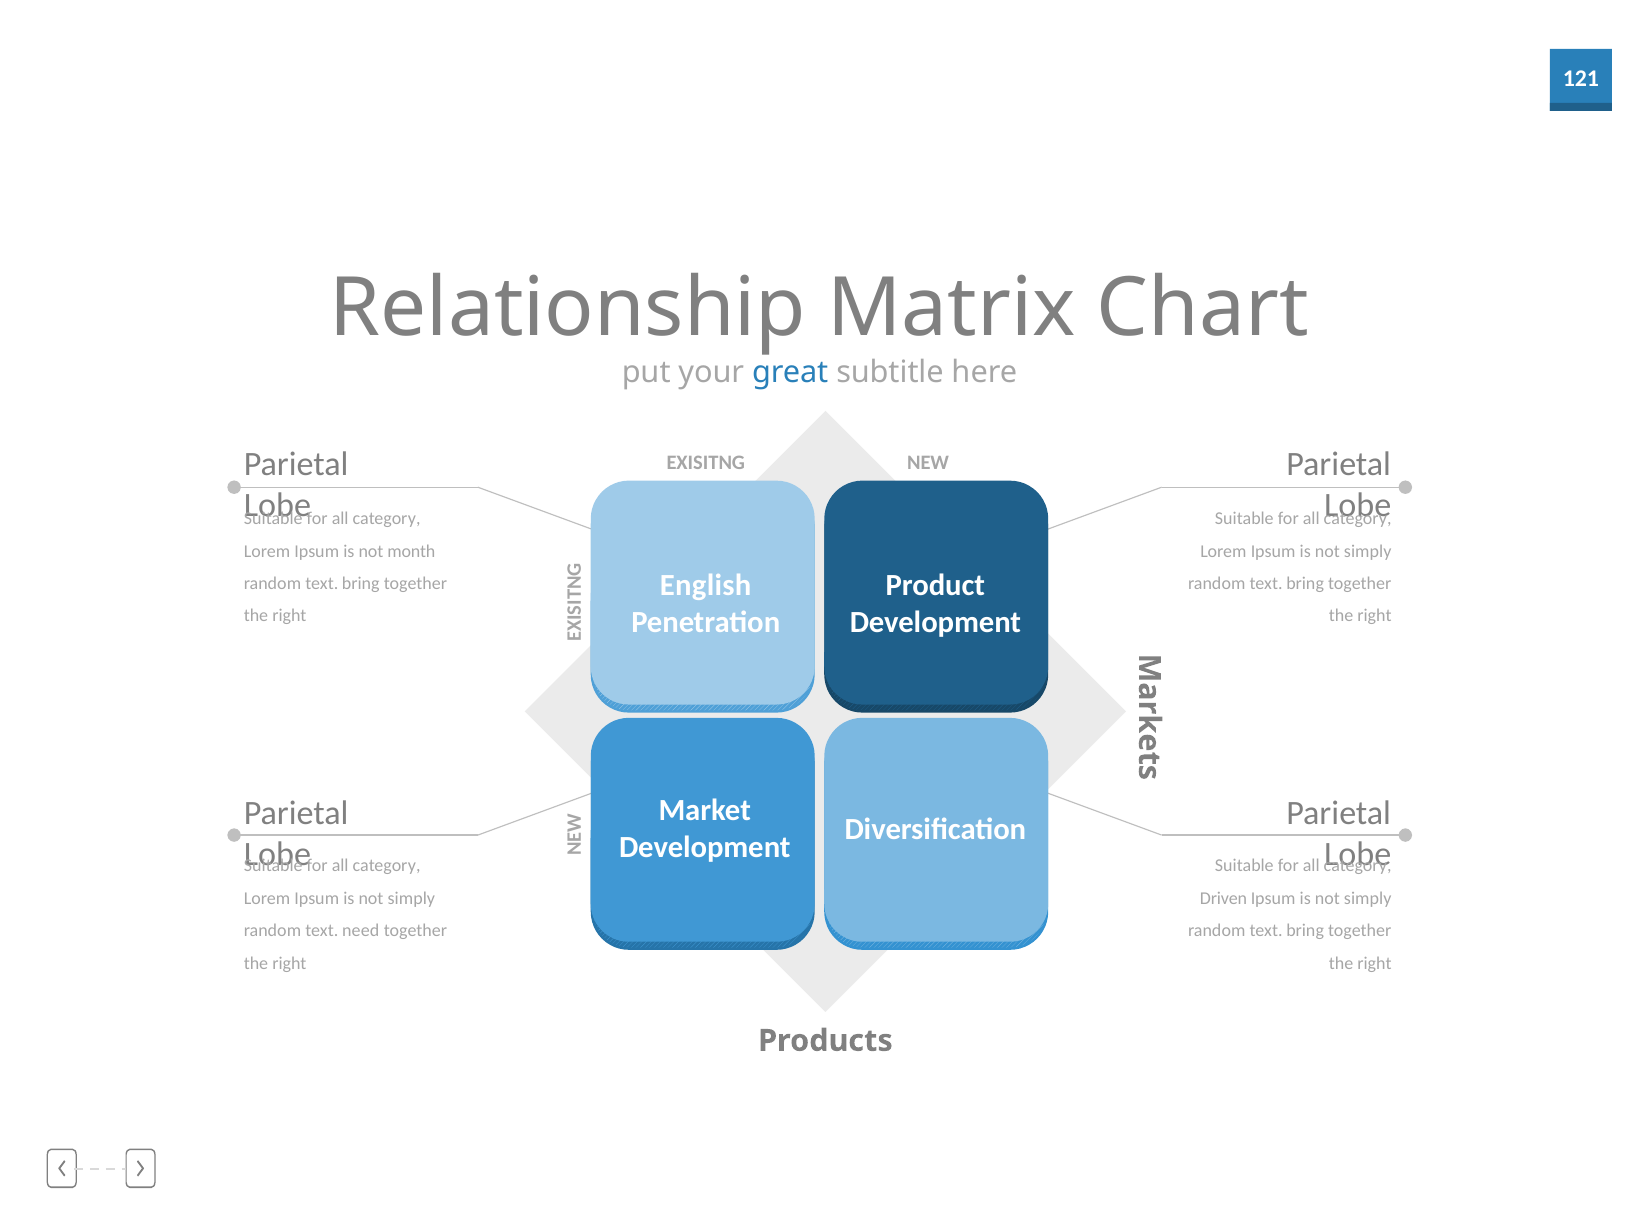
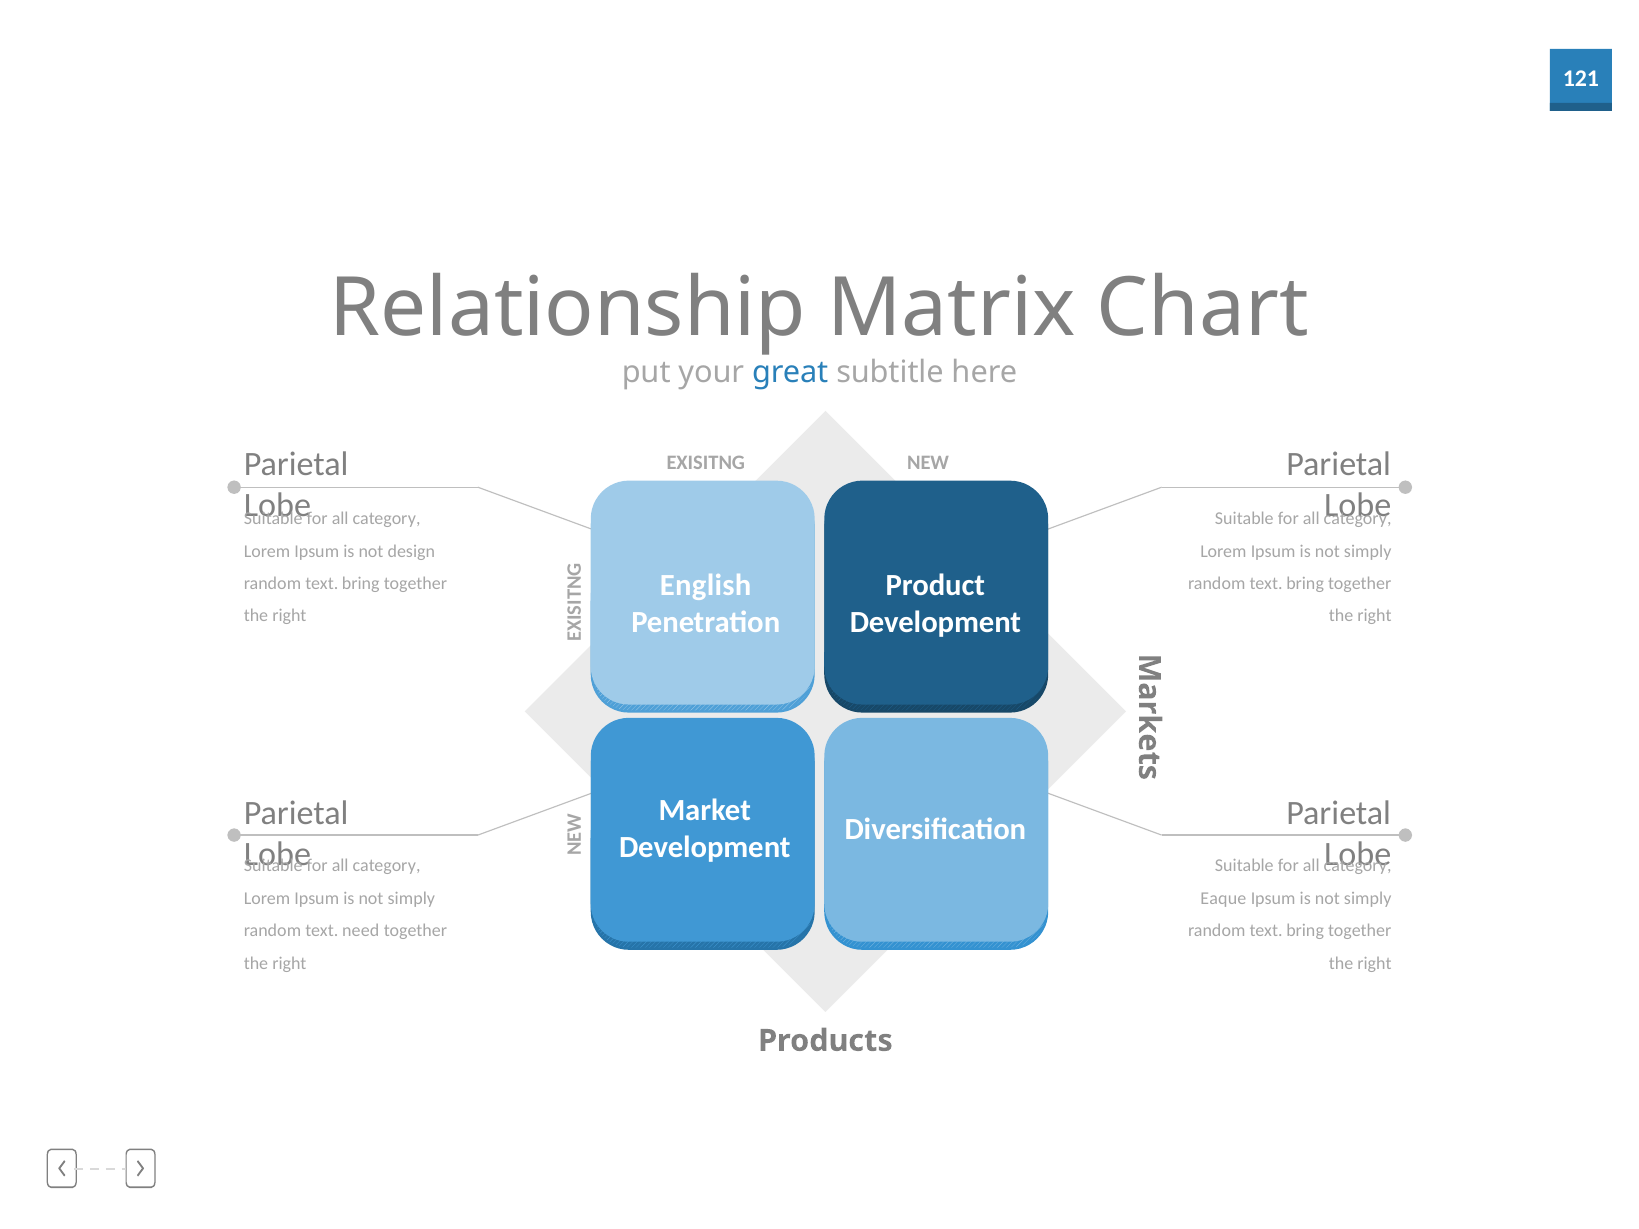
month: month -> design (411, 551)
Driven: Driven -> Eaque (1223, 899)
